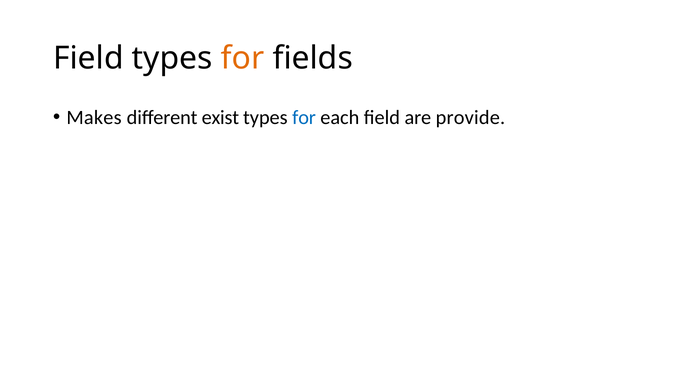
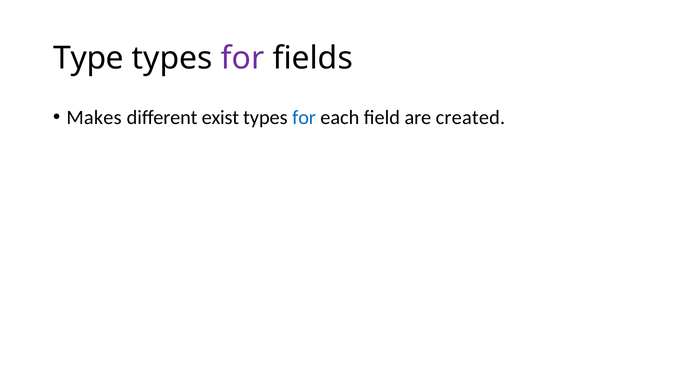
Field: Field -> Type (88, 58)
for colour: orange -> purple (243, 58)
provide: provide -> created (470, 118)
